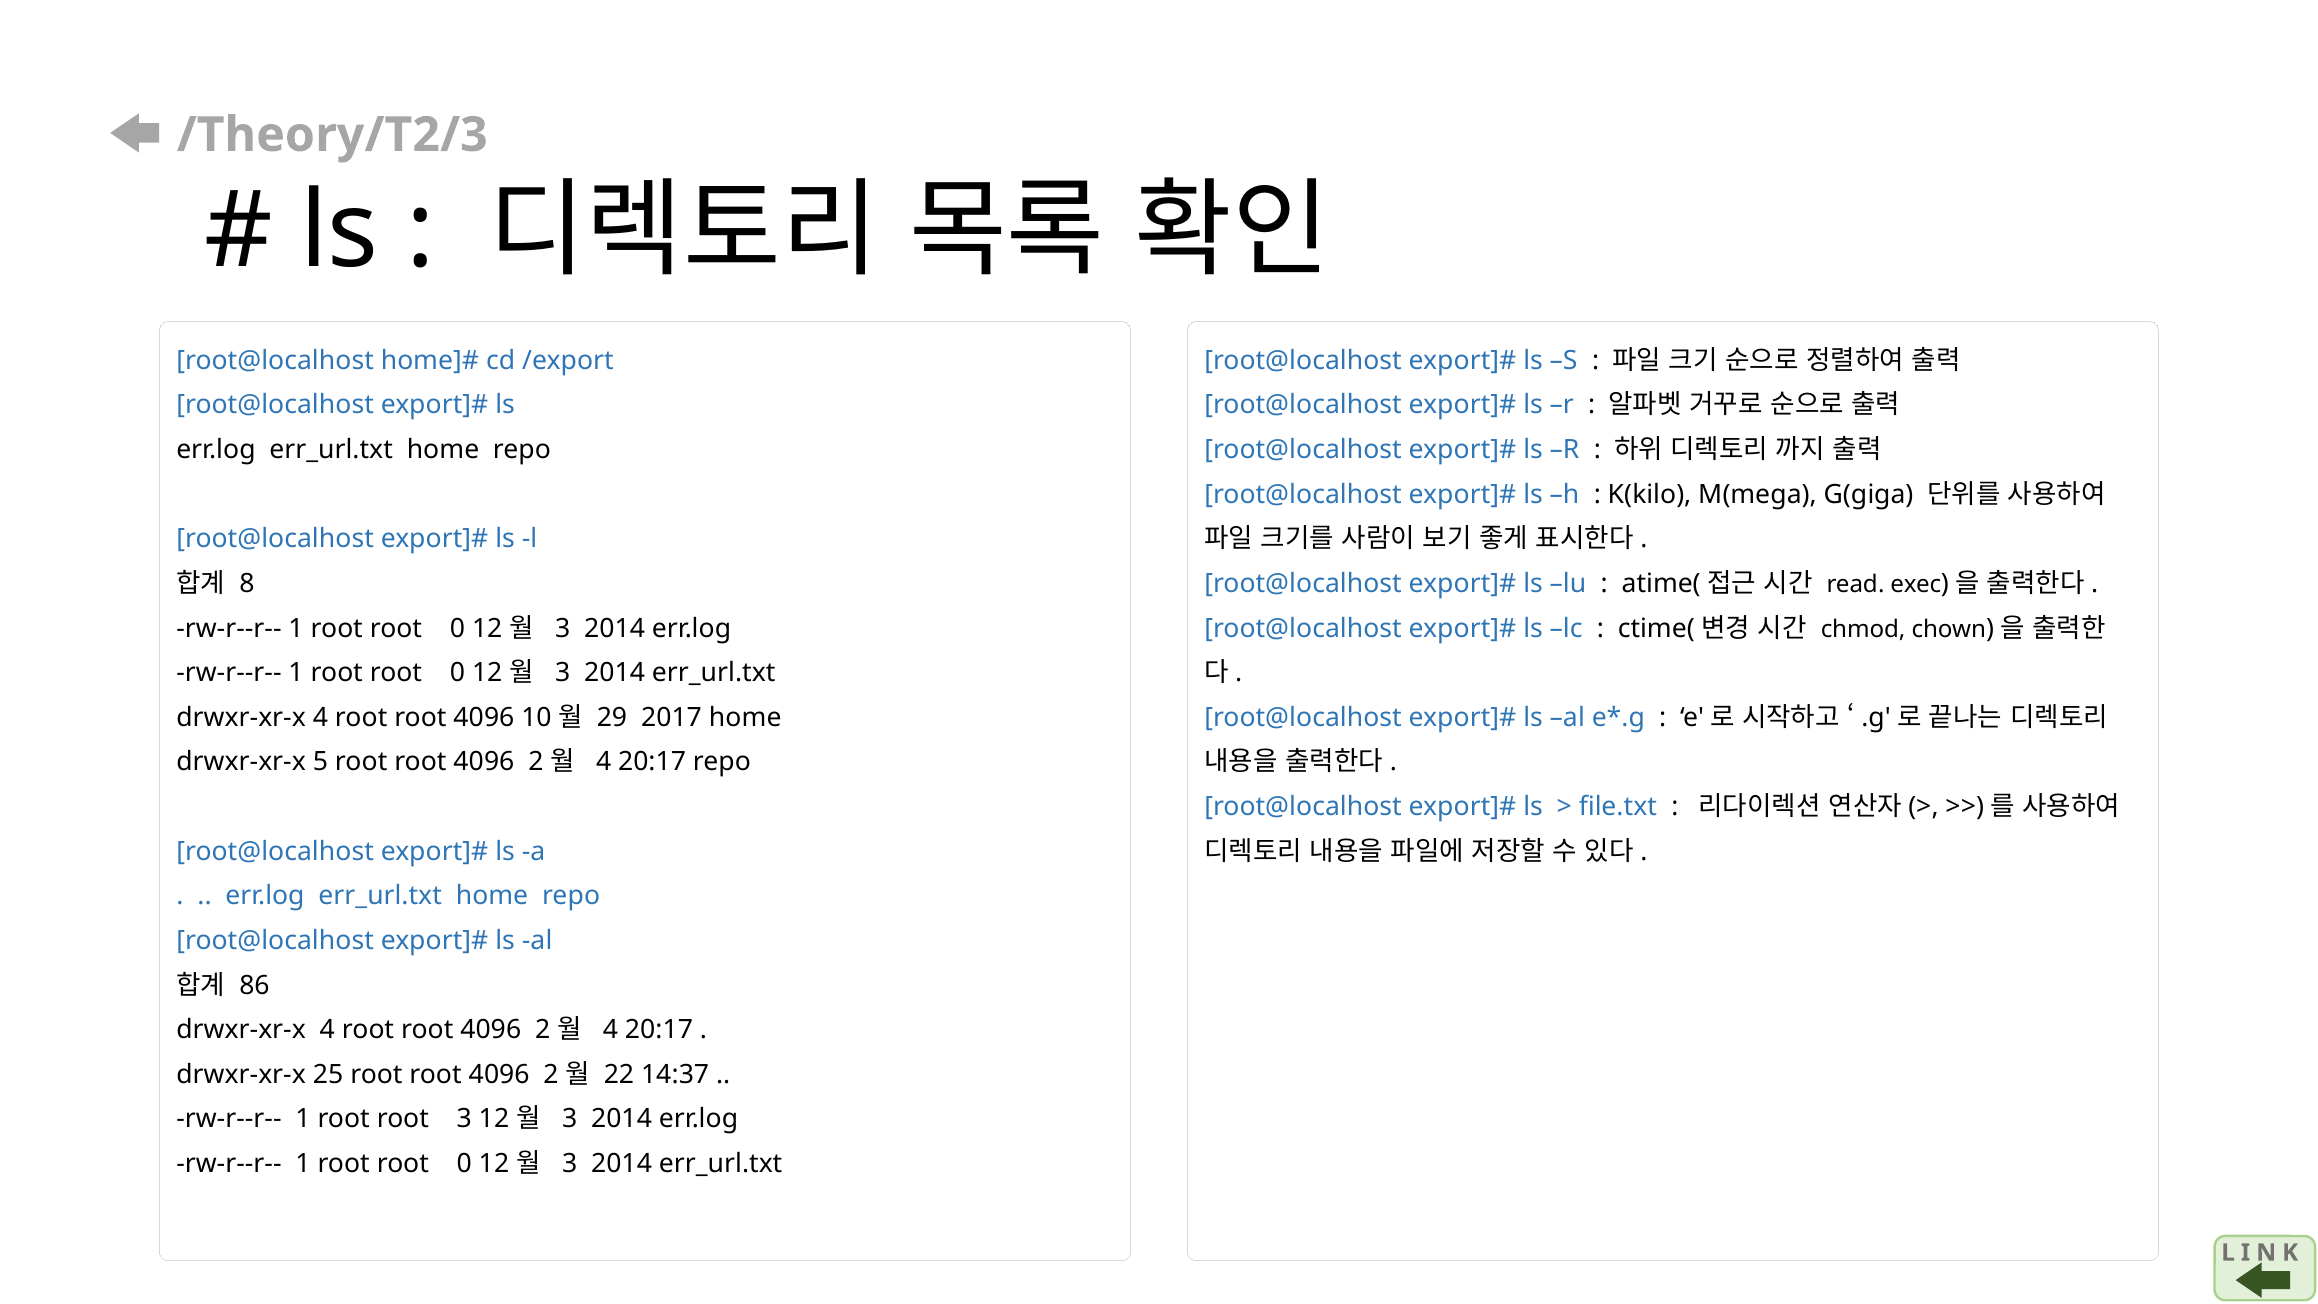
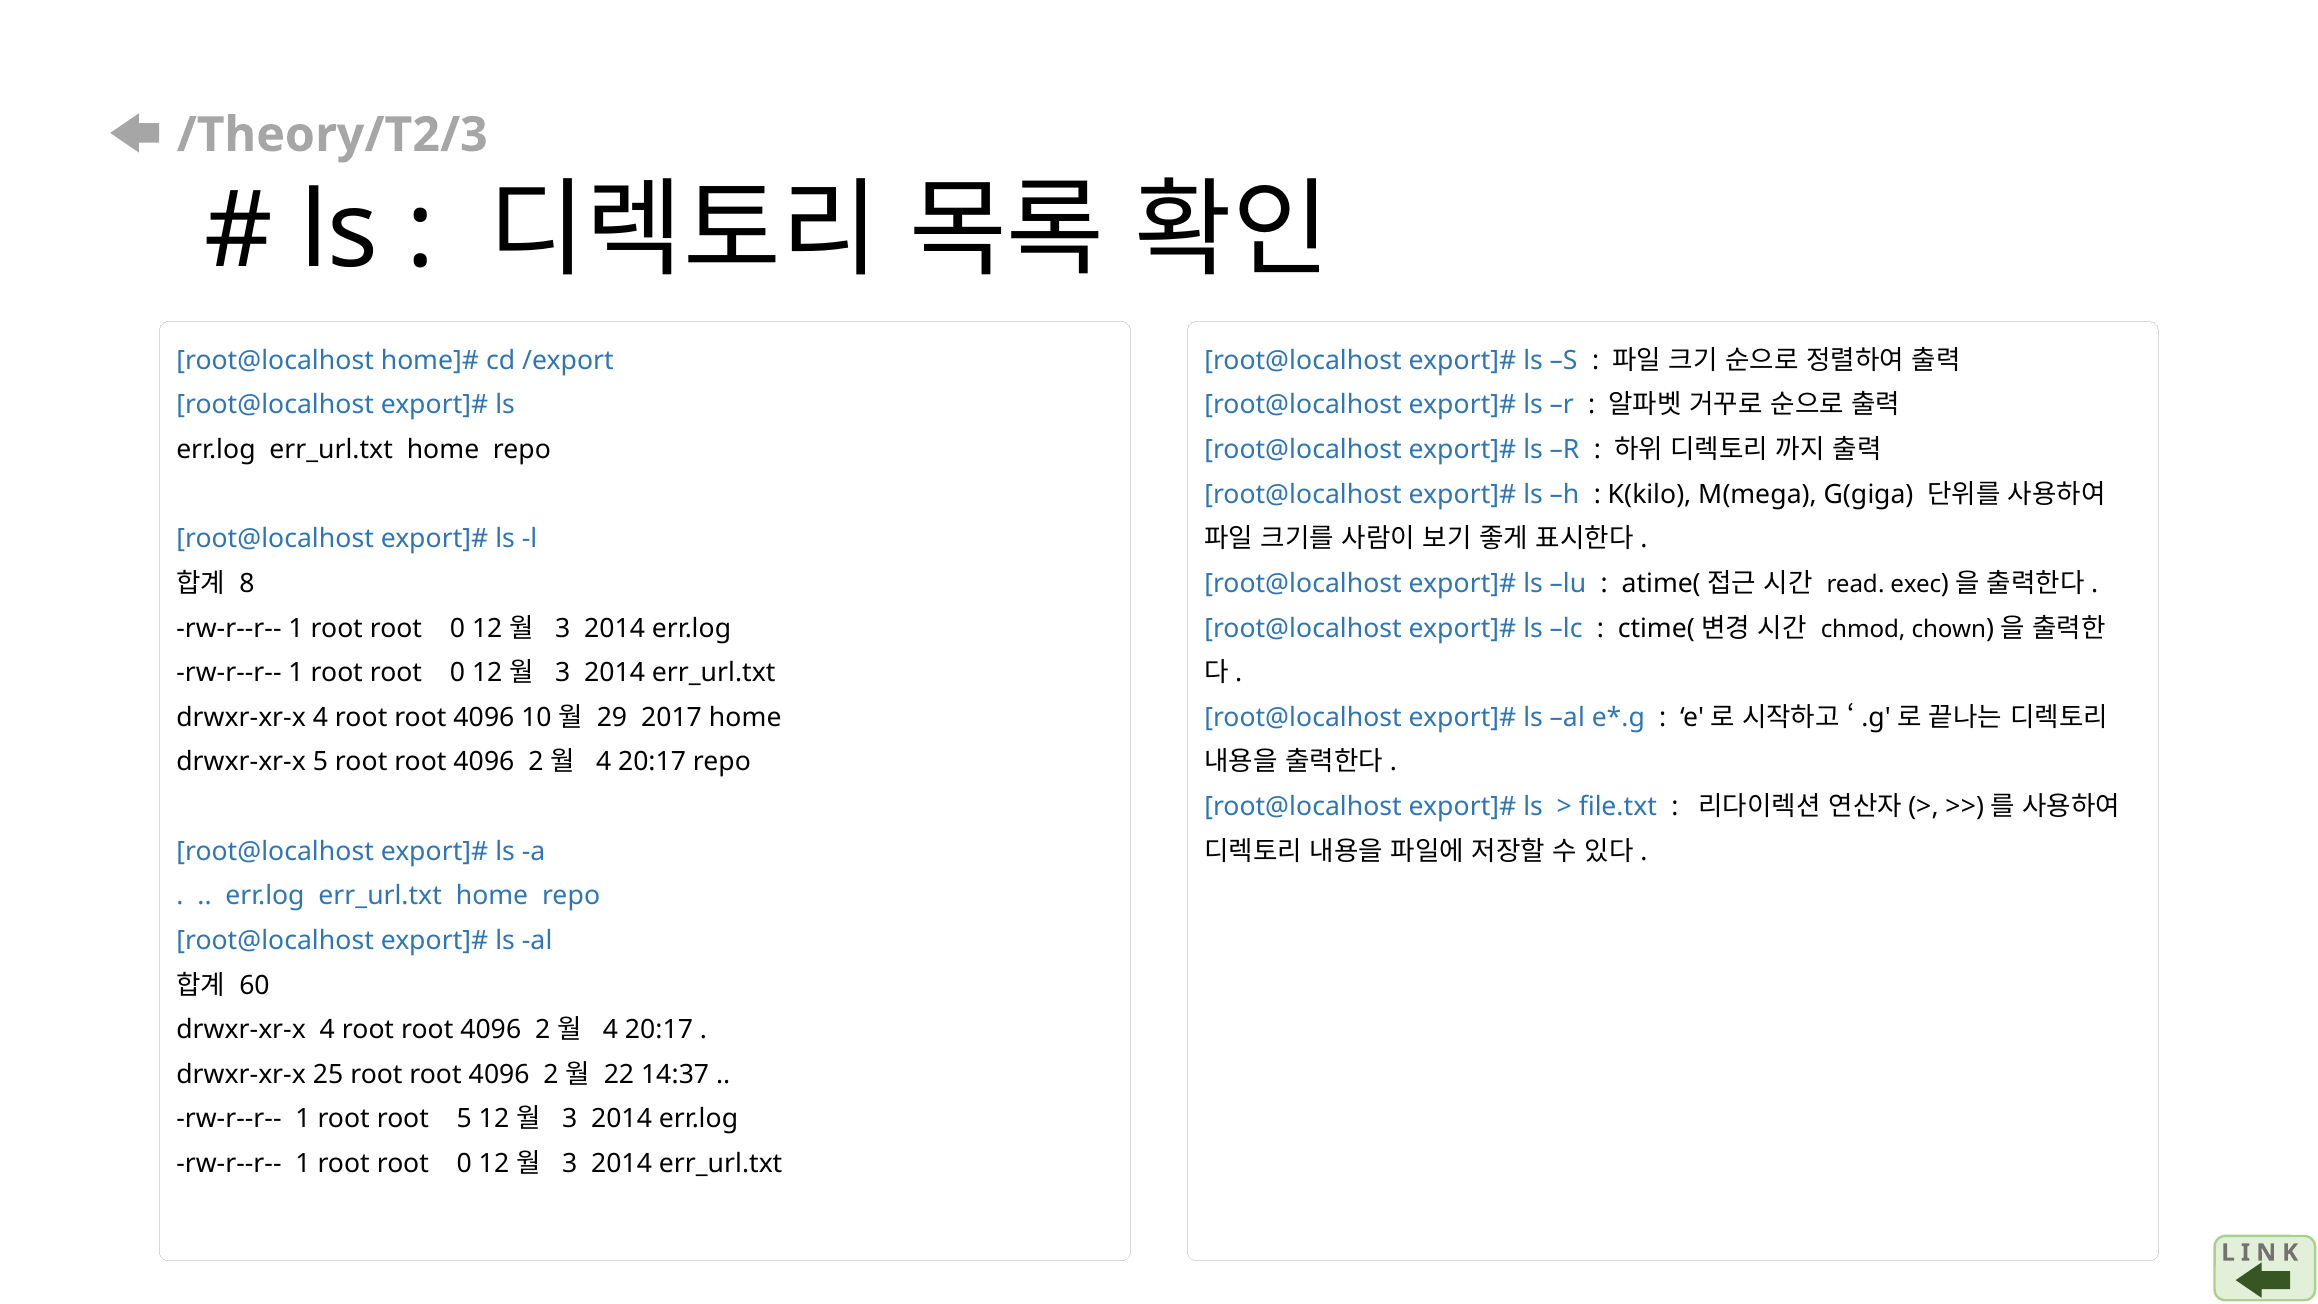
86: 86 -> 60 (255, 985)
root 3: 3 -> 5 (464, 1119)
